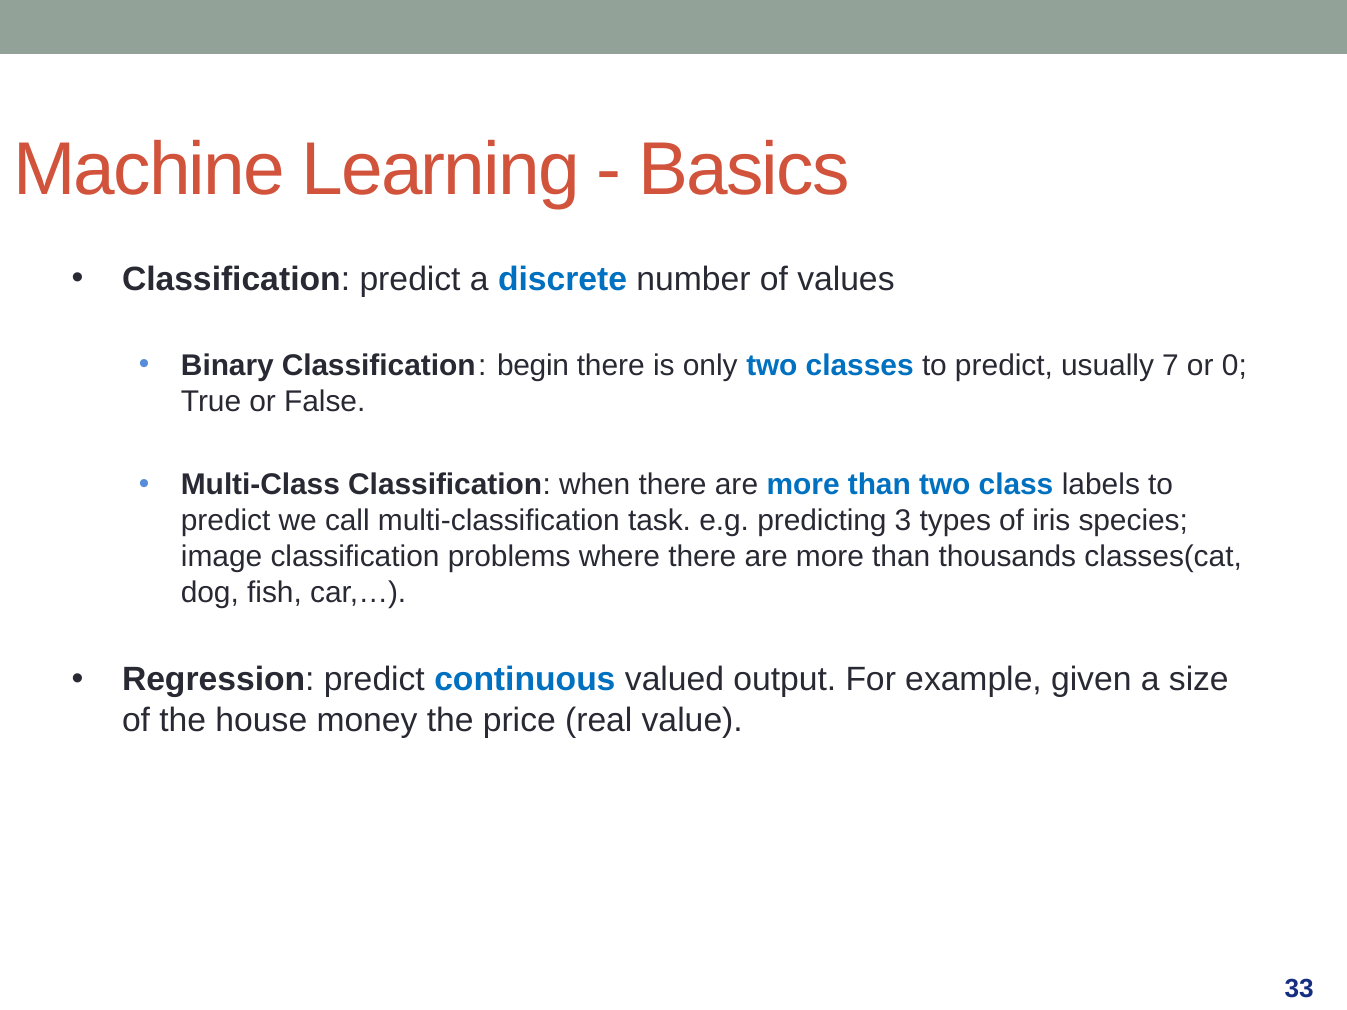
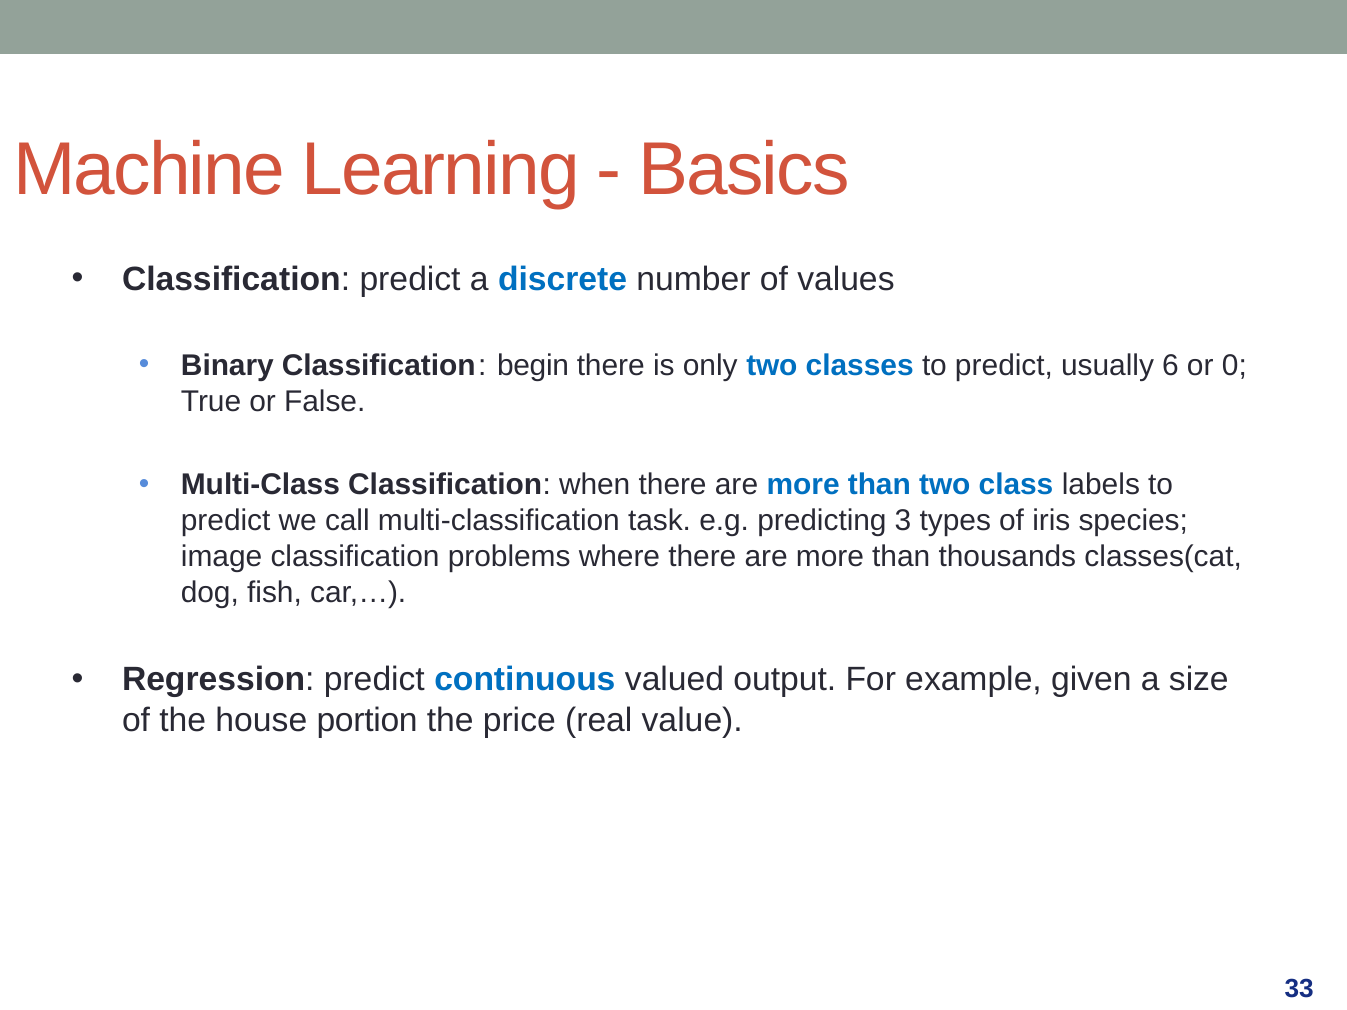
7: 7 -> 6 (1170, 365)
money: money -> portion (367, 720)
